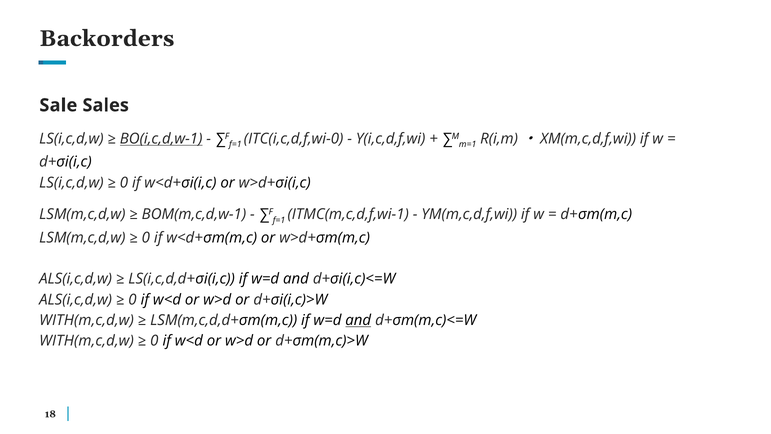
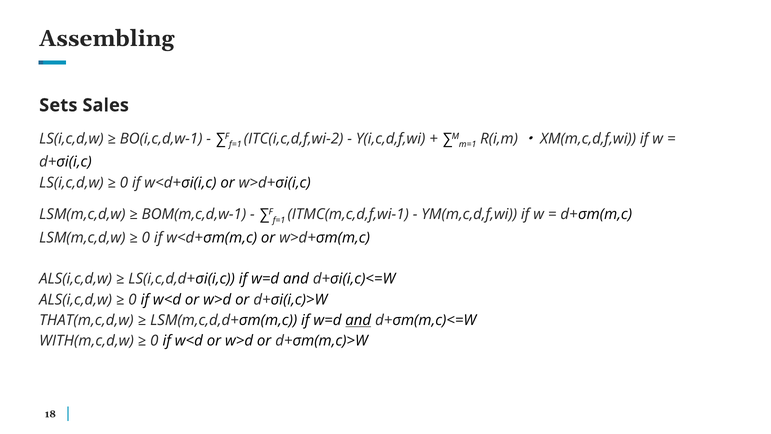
Backorders: Backorders -> Assembling (107, 38)
Sale: Sale -> Sets (58, 105)
BO(i,c,d,w-1 underline: present -> none (161, 139)
ITC(i,c,d,f,wi-0: ITC(i,c,d,f,wi-0 -> ITC(i,c,d,f,wi-2 (294, 139)
WITH(m,c,d,w: WITH(m,c,d,w -> THAT(m,c,d,w (86, 320)
